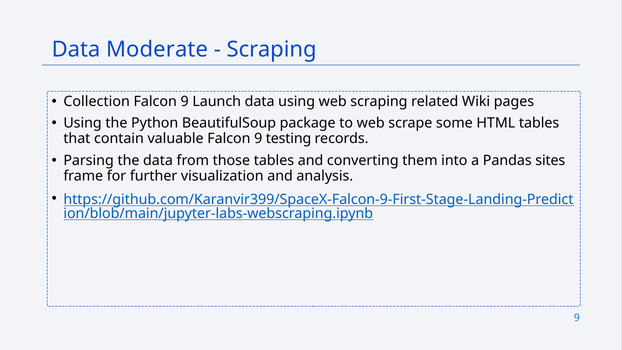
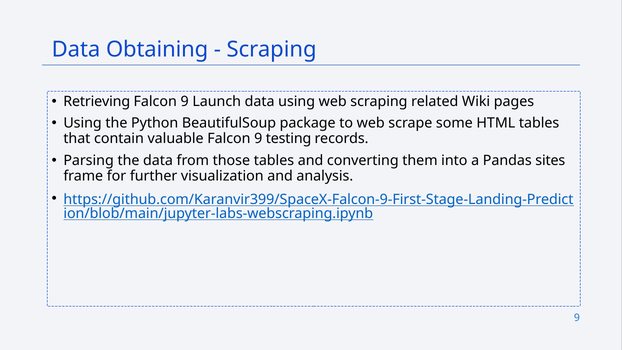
Moderate: Moderate -> Obtaining (157, 49)
Collection: Collection -> Retrieving (97, 101)
